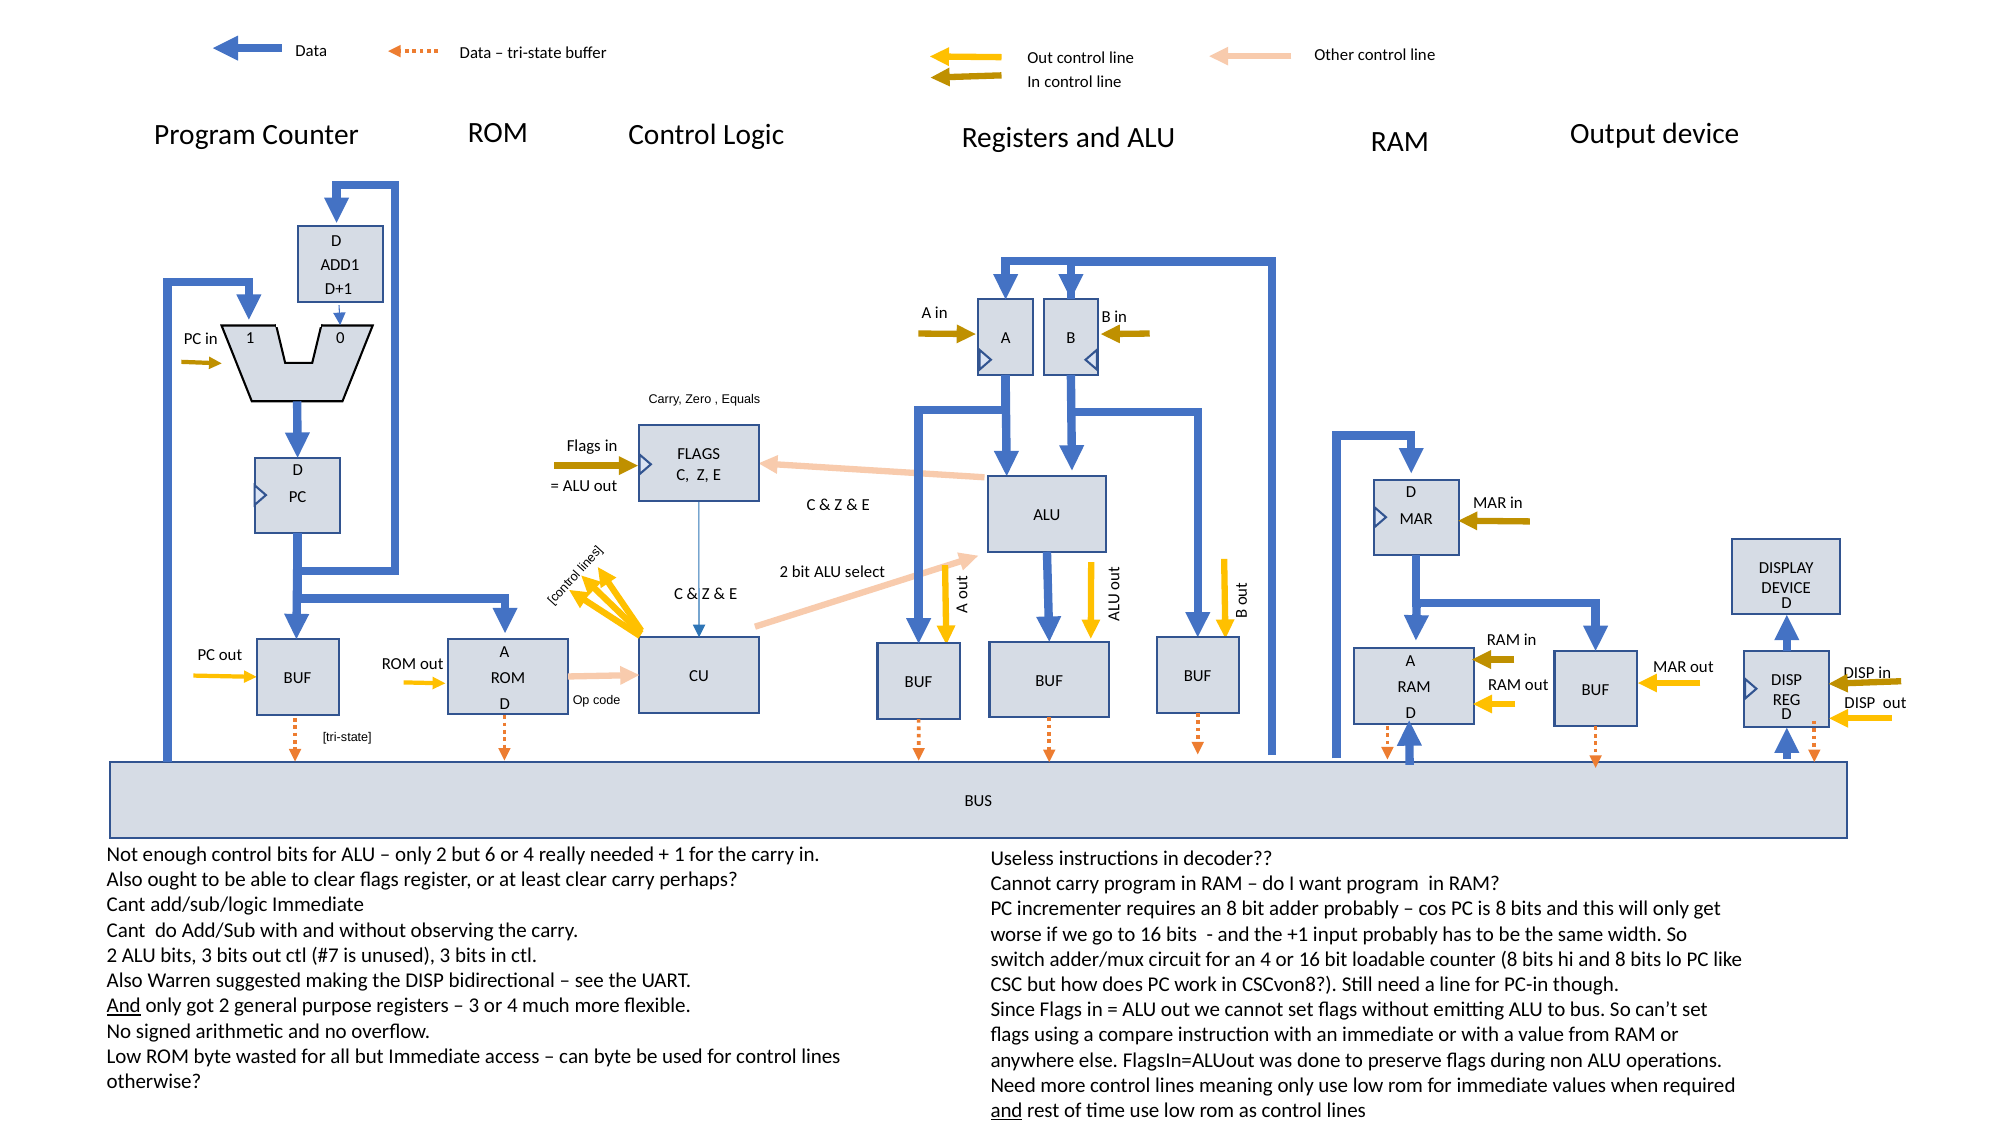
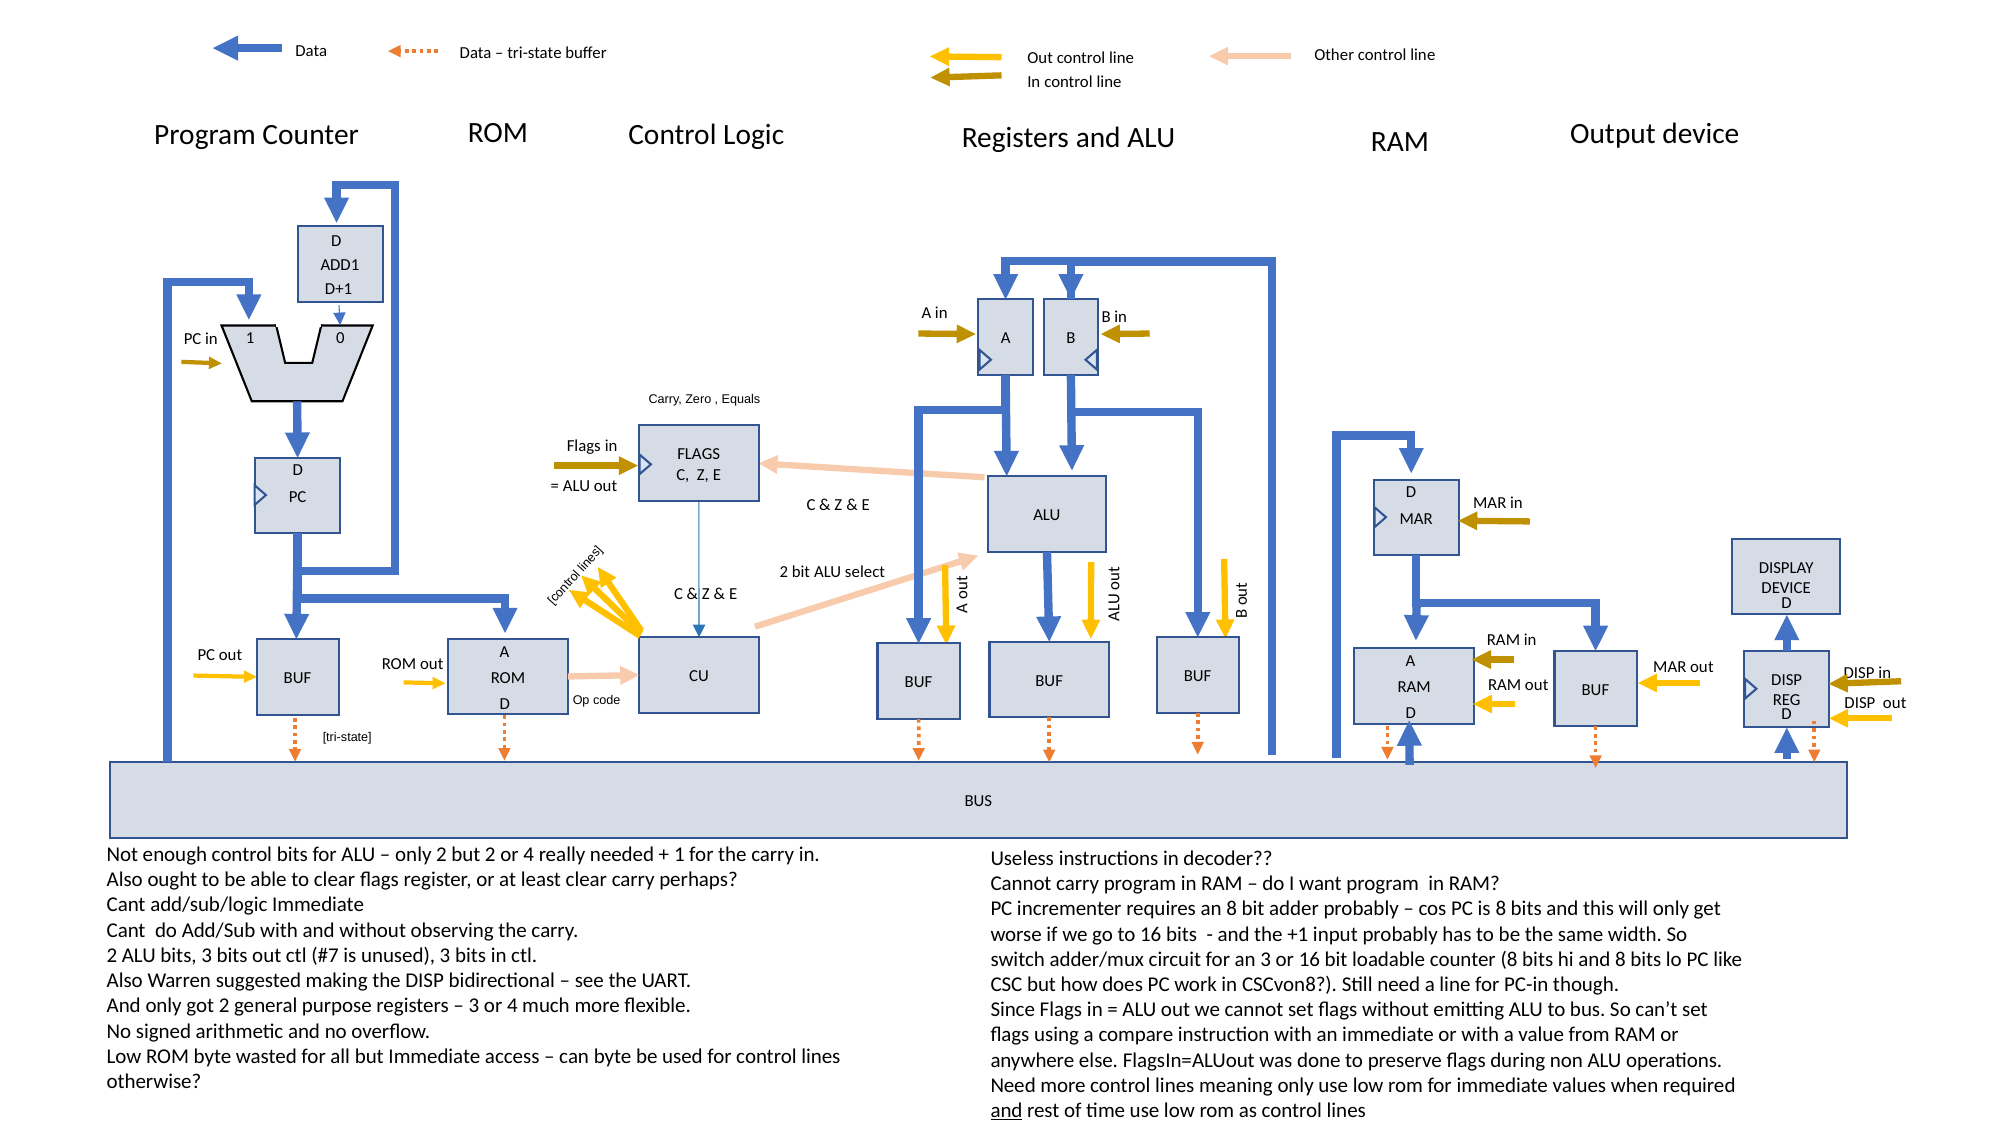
but 6: 6 -> 2 (490, 855)
an 4: 4 -> 3 (1266, 960)
And underline: present -> none (124, 1006)
